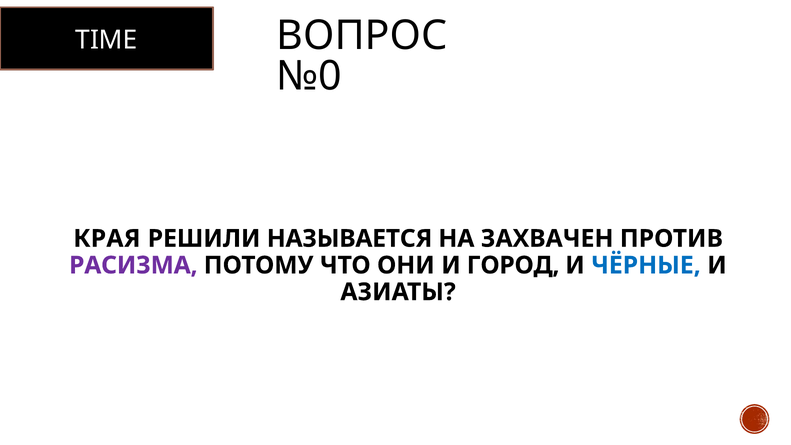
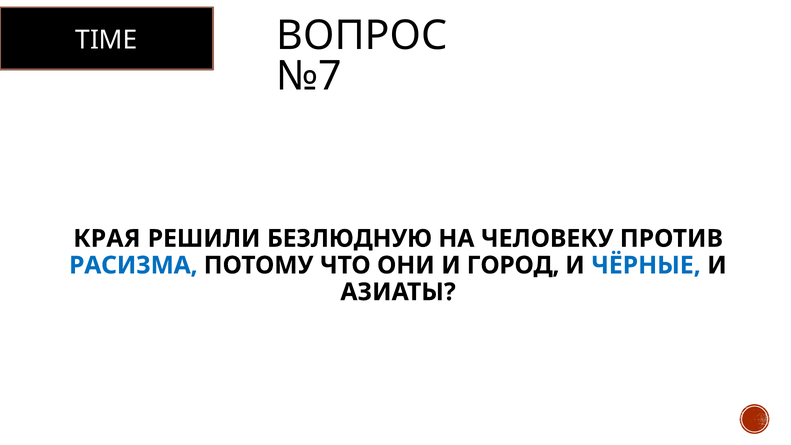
№0: №0 -> №7 (309, 76)
НАЗЫВАЕТСЯ: НАЗЫВАЕТСЯ -> БЕЗЛЮДНУЮ (350, 239)
ЗАХВАЧЕН: ЗАХВАЧЕН -> ЧЕЛОВЕКУ (547, 239)
РАСИЗМА colour: purple -> blue (133, 265)
